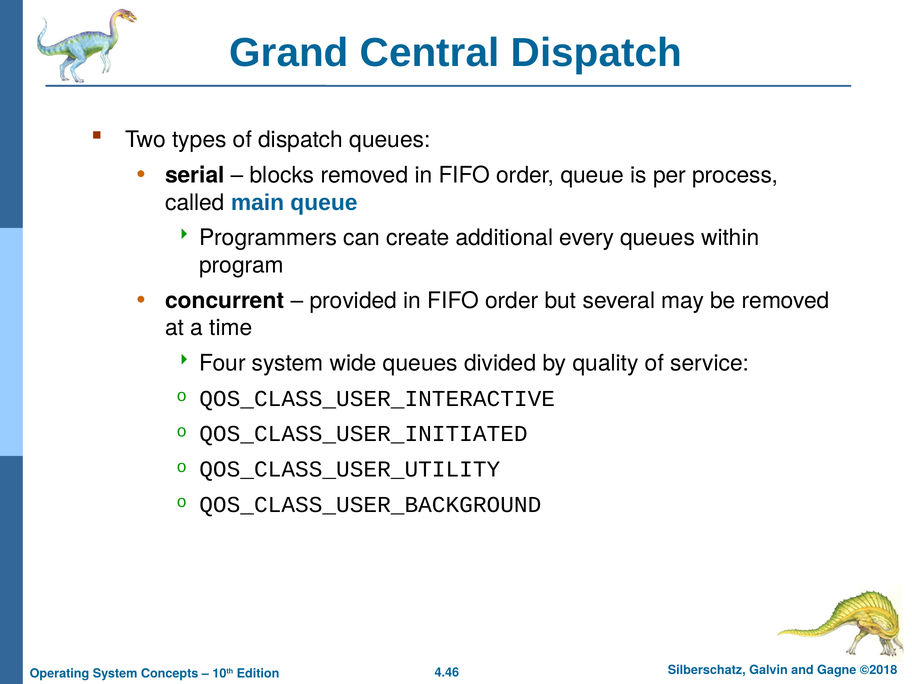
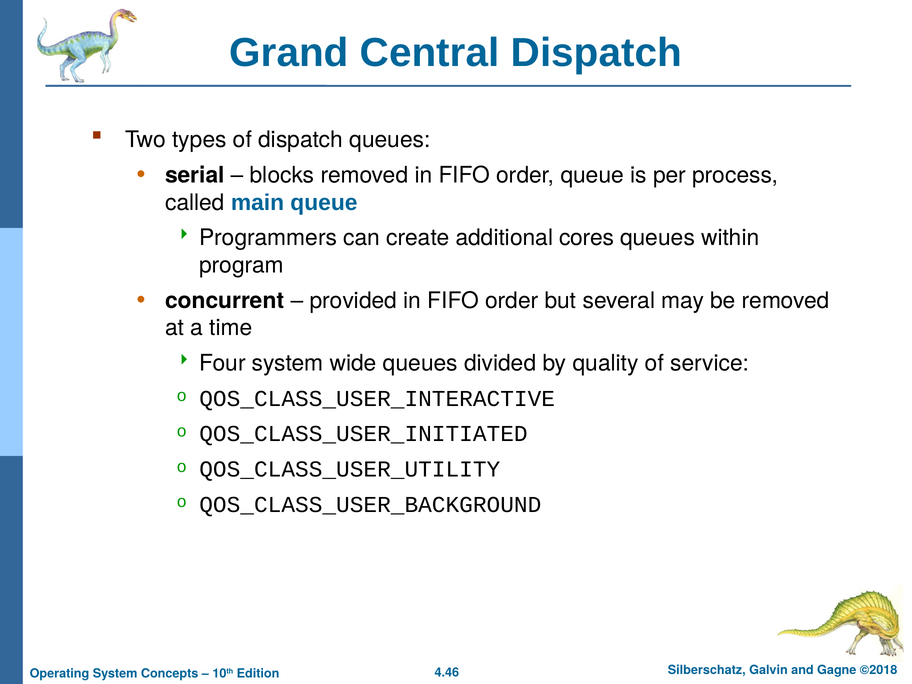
every: every -> cores (587, 238)
